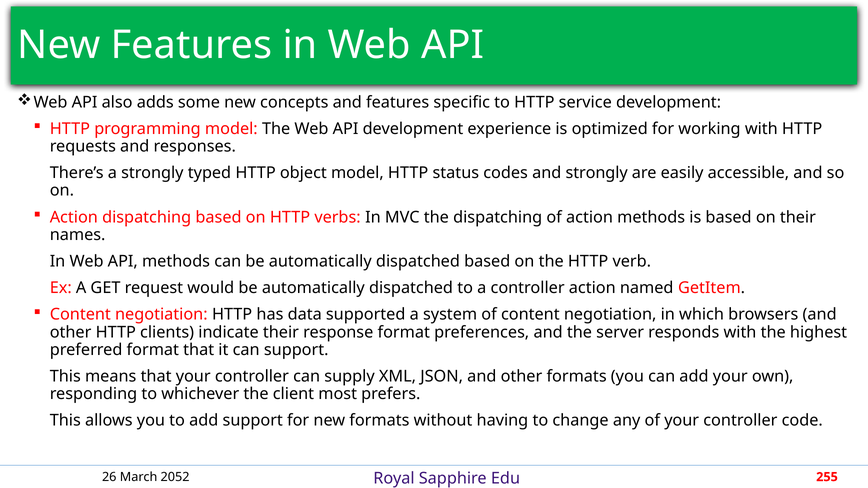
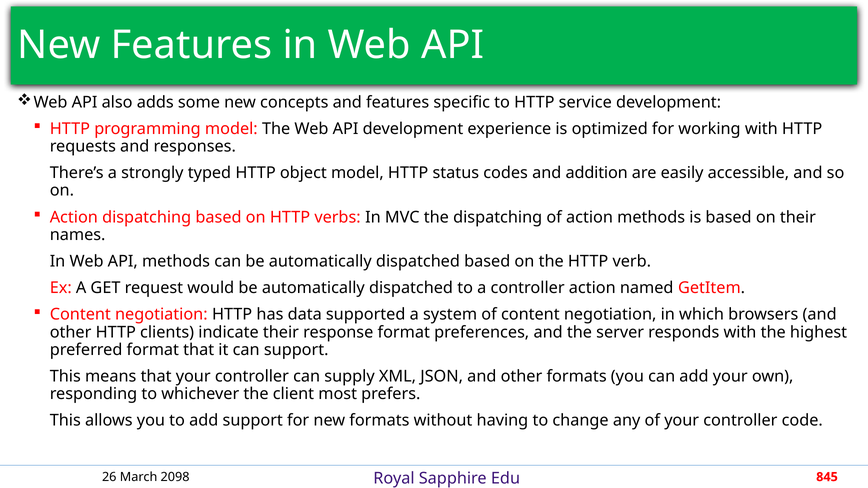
and strongly: strongly -> addition (597, 173)
2052: 2052 -> 2098 (175, 477)
255: 255 -> 845 (827, 477)
